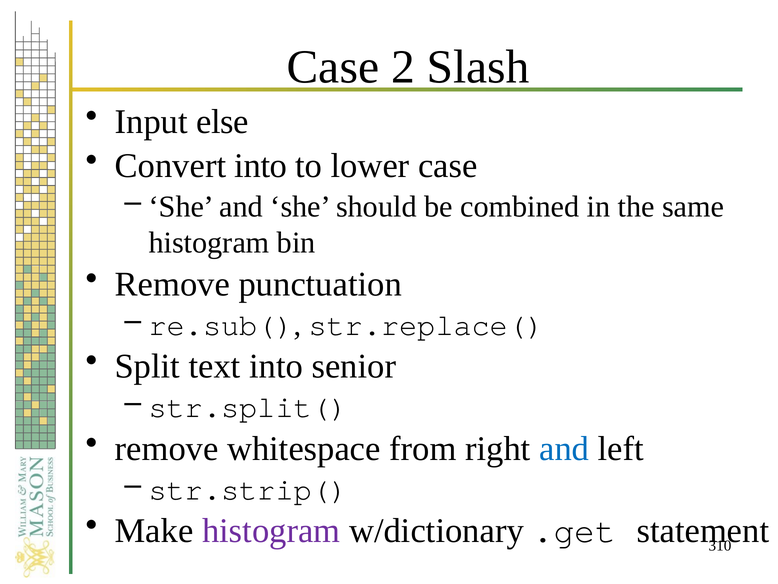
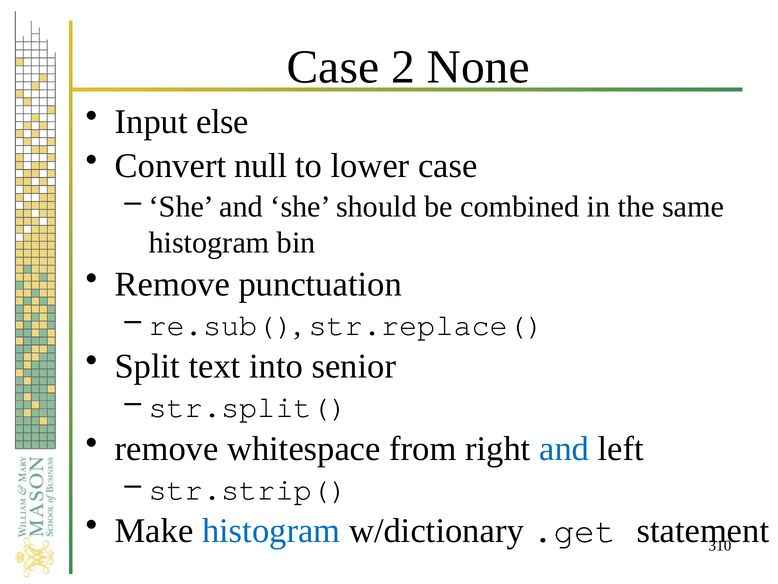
Slash: Slash -> None (478, 67)
Convert into: into -> null (261, 166)
histogram colour: purple -> blue (271, 531)
